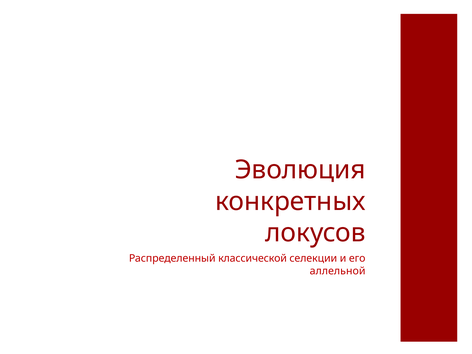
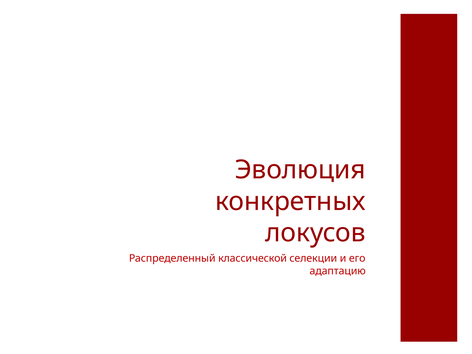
аллельной: аллельной -> адаптацию (338, 271)
